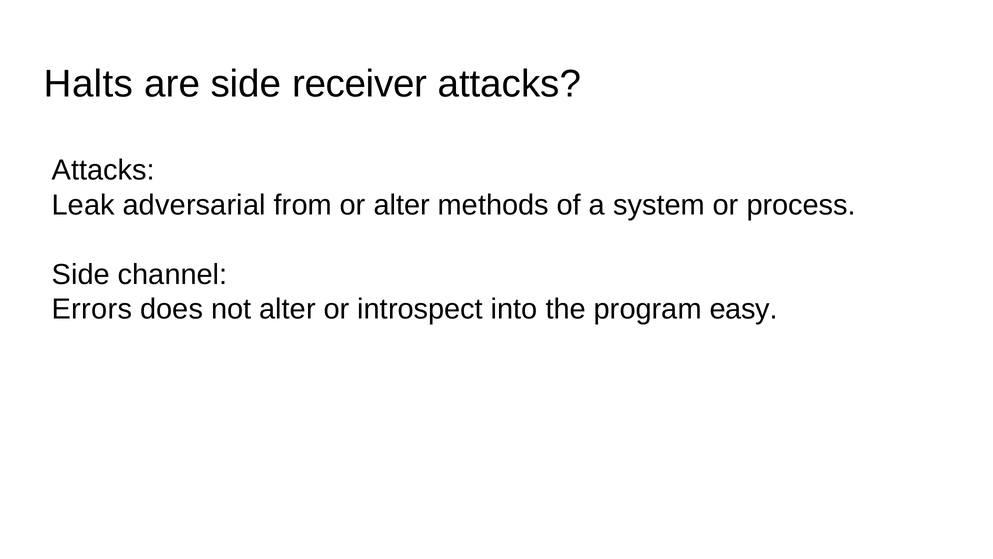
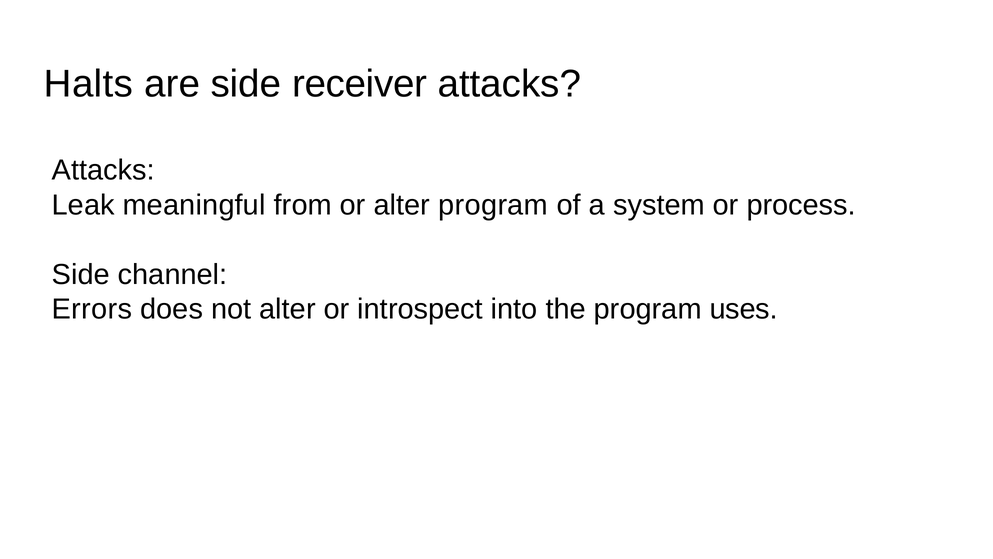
adversarial: adversarial -> meaningful (194, 205)
alter methods: methods -> program (493, 205)
easy: easy -> uses (744, 309)
